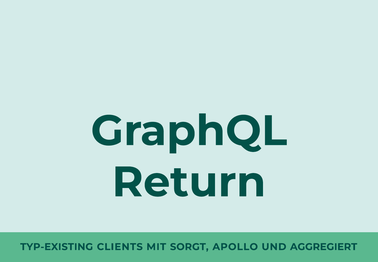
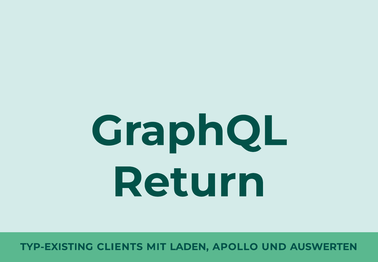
SORGT: SORGT -> LADEN (189, 247)
AGGREGIERT: AGGREGIERT -> AUSWERTEN (324, 247)
